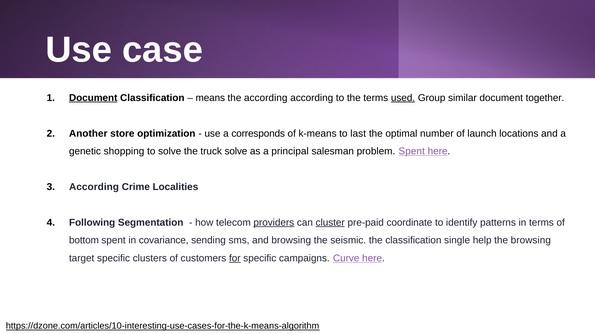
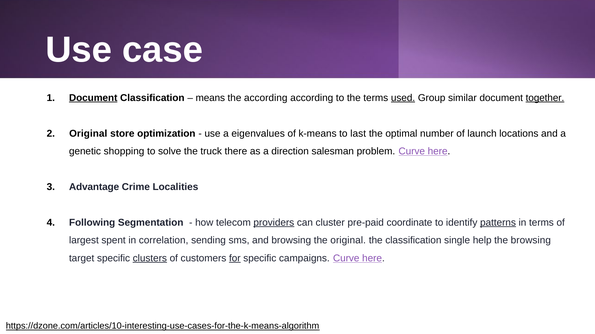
together underline: none -> present (545, 98)
Another: Another -> Original (88, 134)
corresponds: corresponds -> eigenvalues (258, 134)
truck solve: solve -> there (236, 152)
principal: principal -> direction (290, 152)
problem Spent: Spent -> Curve (412, 152)
According: According -> Advantage (94, 187)
cluster underline: present -> none (330, 223)
patterns underline: none -> present (498, 223)
bottom: bottom -> largest (84, 241)
covariance: covariance -> correlation (164, 241)
the seismic: seismic -> original (348, 241)
clusters underline: none -> present (150, 259)
